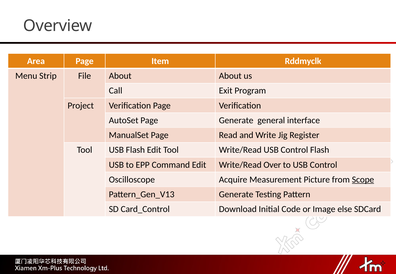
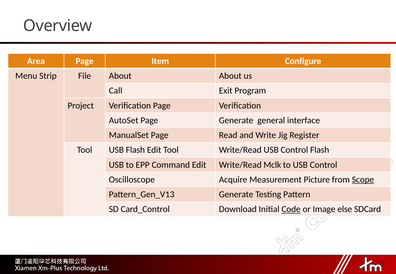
Rddmyclk: Rddmyclk -> Configure (303, 61)
Over: Over -> Mclk (272, 165)
Code underline: none -> present (291, 209)
